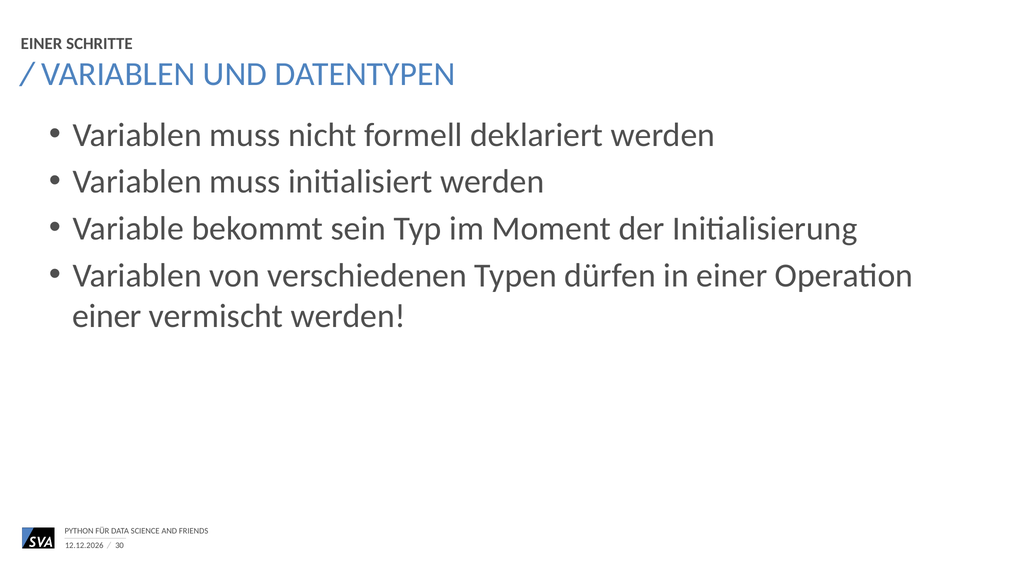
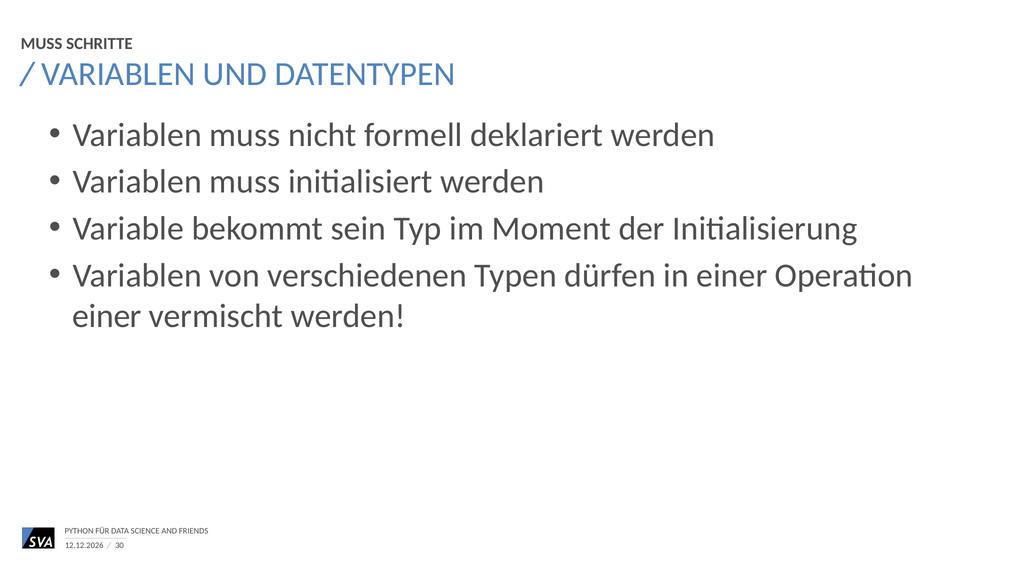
EINER: EINER -> MUSS (42, 44)
